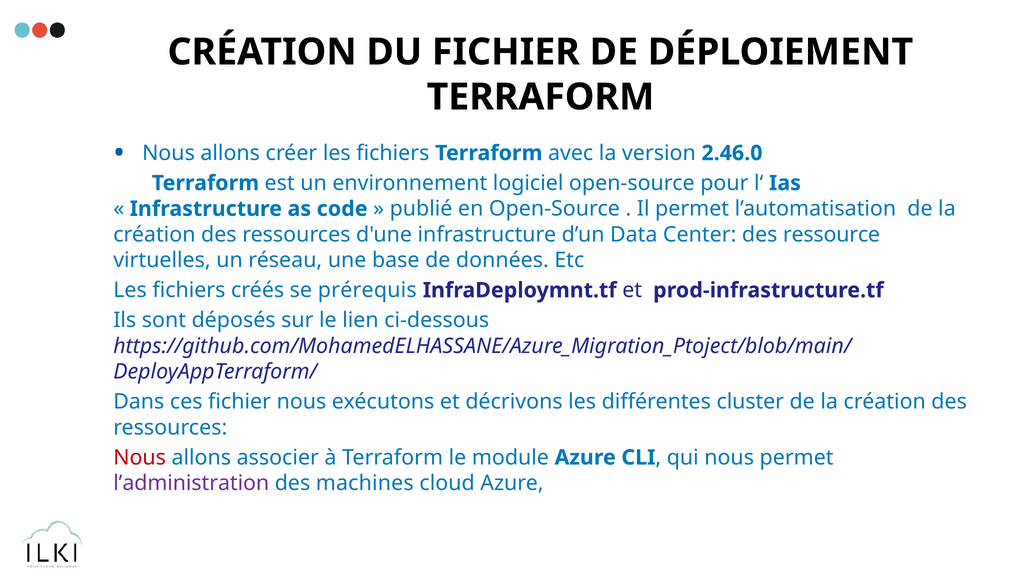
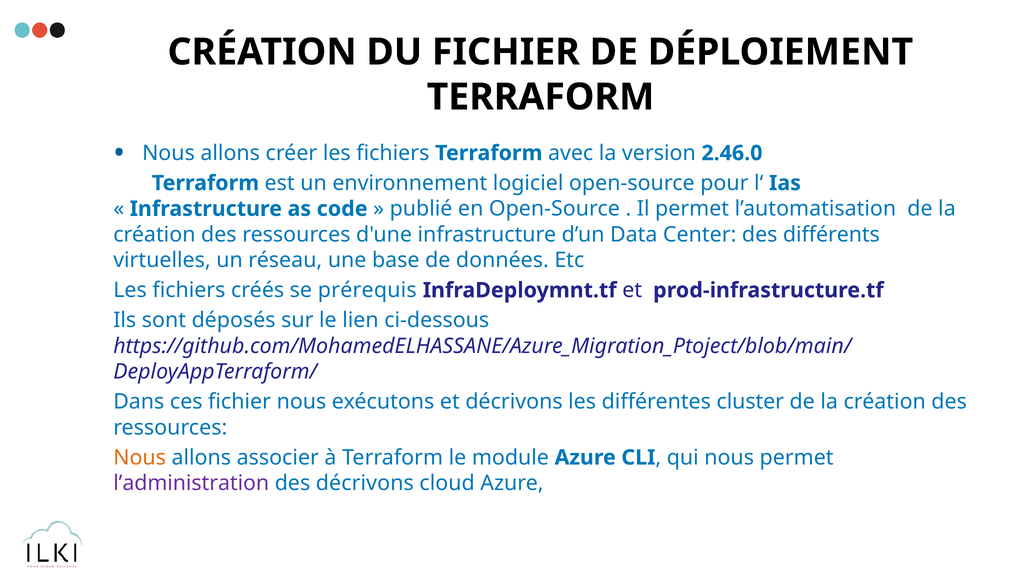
ressource: ressource -> différents (831, 234)
Nous colour: red -> orange (140, 457)
des machines: machines -> décrivons (365, 483)
